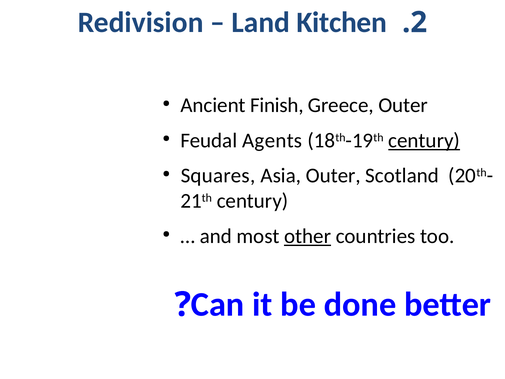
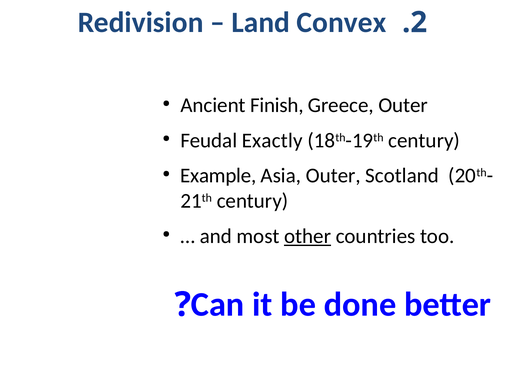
Kitchen: Kitchen -> Convex (342, 22)
Agents: Agents -> Exactly (272, 140)
century underline: present -> none (424, 140)
Squares: Squares -> Example (218, 176)
